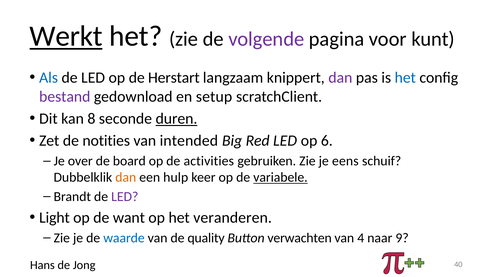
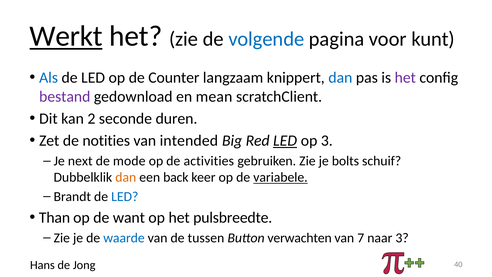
volgende colour: purple -> blue (266, 39)
Herstart: Herstart -> Counter (174, 78)
dan colour: purple -> blue (340, 78)
het colour: blue -> purple (405, 78)
setup: setup -> mean (214, 96)
8: 8 -> 2 (91, 119)
duren underline: present -> none (177, 119)
LED underline: none -> present (285, 141)
op 6: 6 -> 3 (327, 141)
over: over -> next (80, 161)
board: board -> mode (129, 161)
eens: eens -> bolts (345, 161)
hulp: hulp -> back (176, 177)
LED colour: purple -> blue (125, 196)
Light: Light -> Than (54, 217)
veranderen: veranderen -> pulsbreedte (233, 217)
quality: quality -> tussen (206, 238)
4: 4 -> 7 (361, 238)
naar 9: 9 -> 3 (402, 238)
